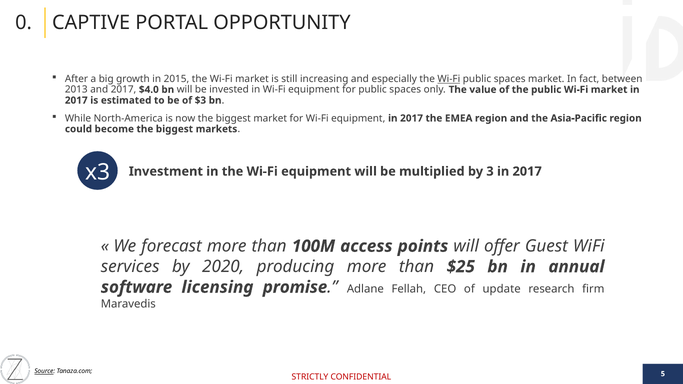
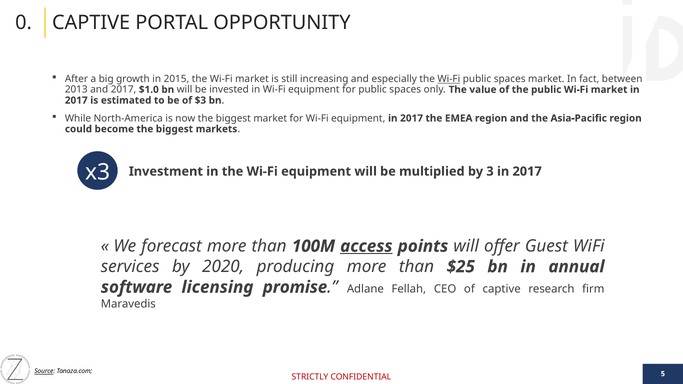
$4.0: $4.0 -> $1.0 (149, 90)
access underline: none -> present (366, 246)
of update: update -> captive (502, 289)
